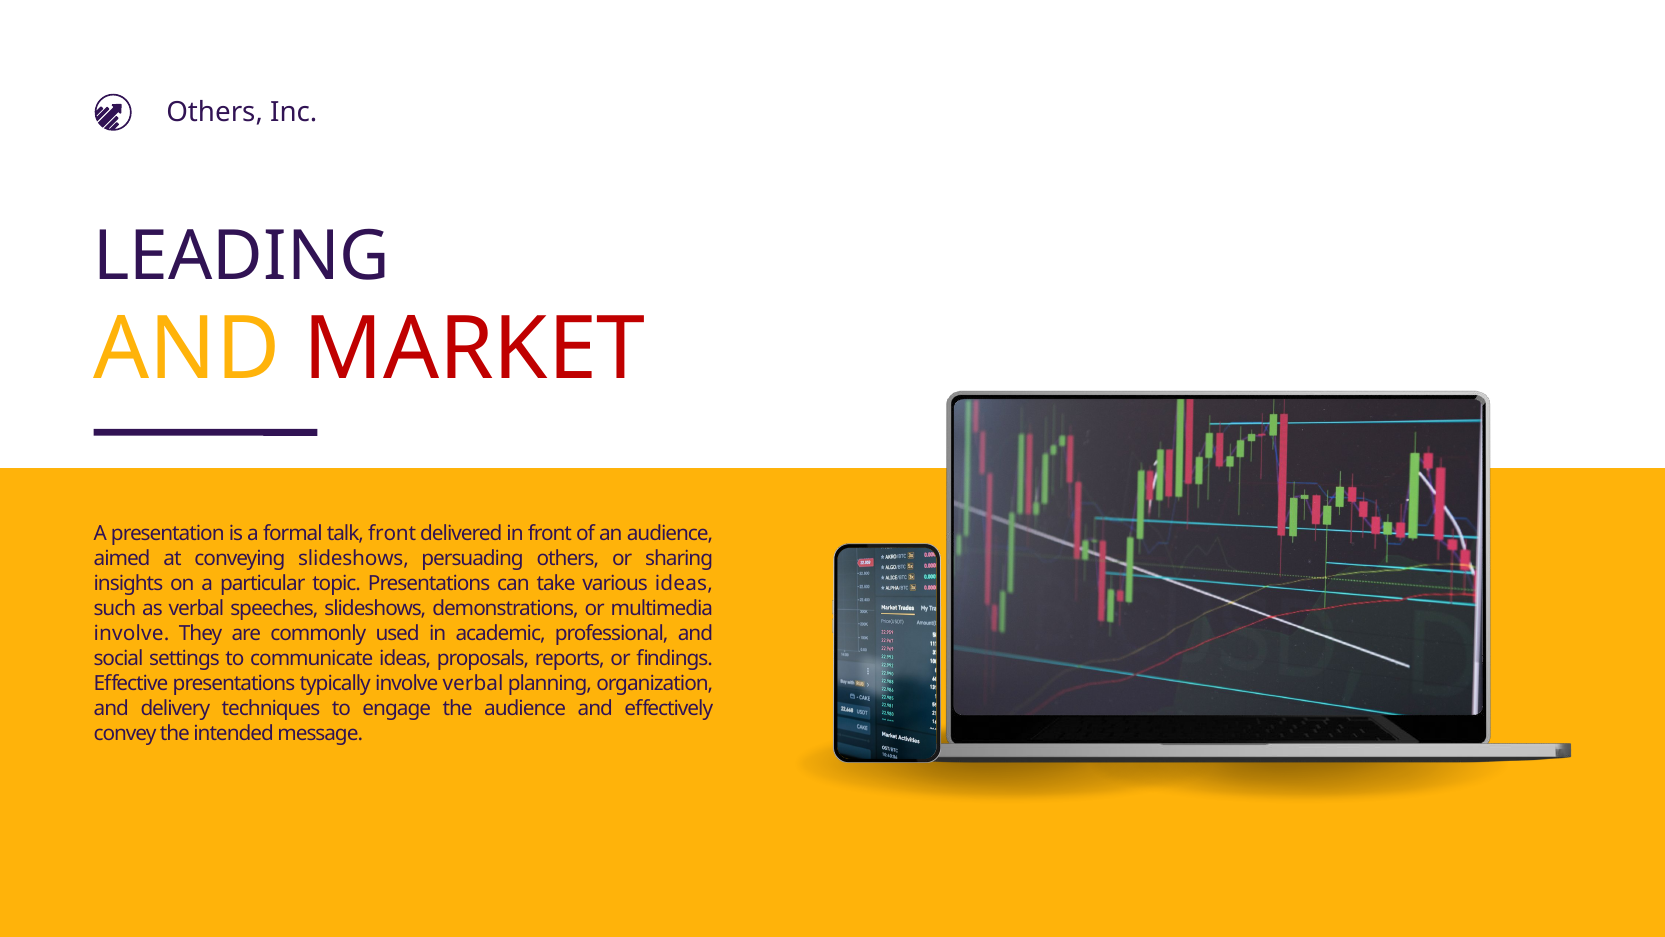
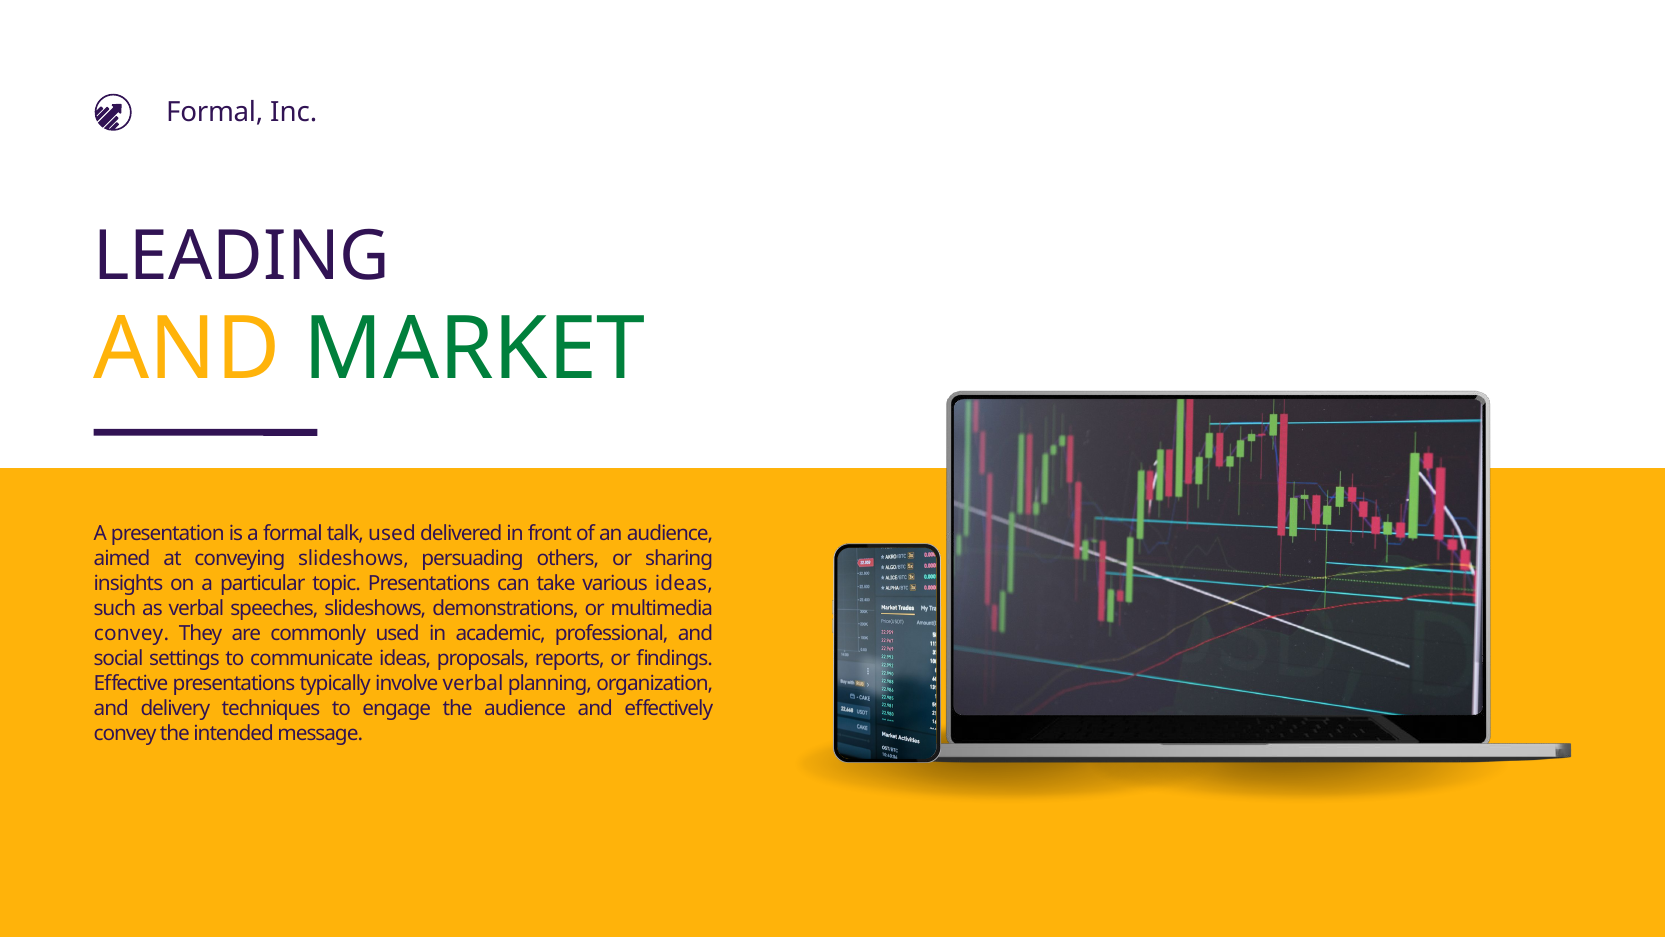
Others: Others -> Formal (215, 113)
MARKET colour: red -> green (475, 349)
talk front: front -> used (392, 534)
involve: involve -> convey (132, 633)
